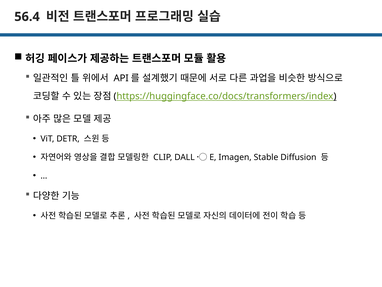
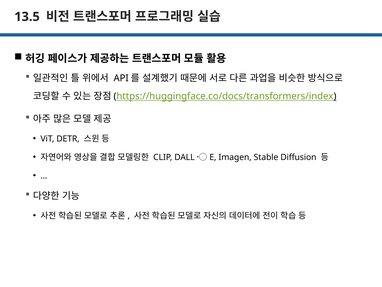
56.4: 56.4 -> 13.5 (27, 17)
